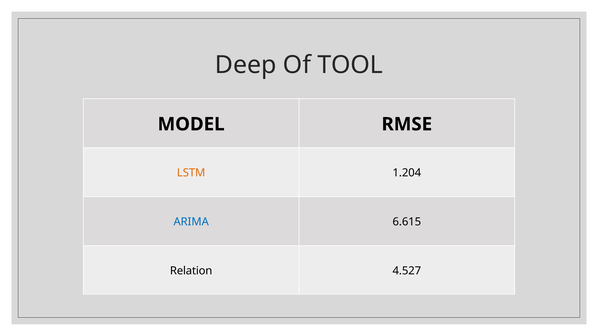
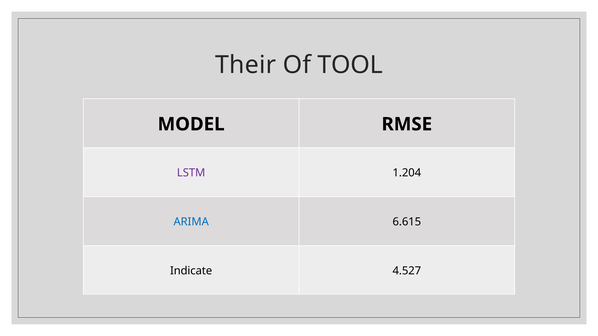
Deep: Deep -> Their (246, 65)
LSTM colour: orange -> purple (191, 173)
Relation: Relation -> Indicate (191, 271)
